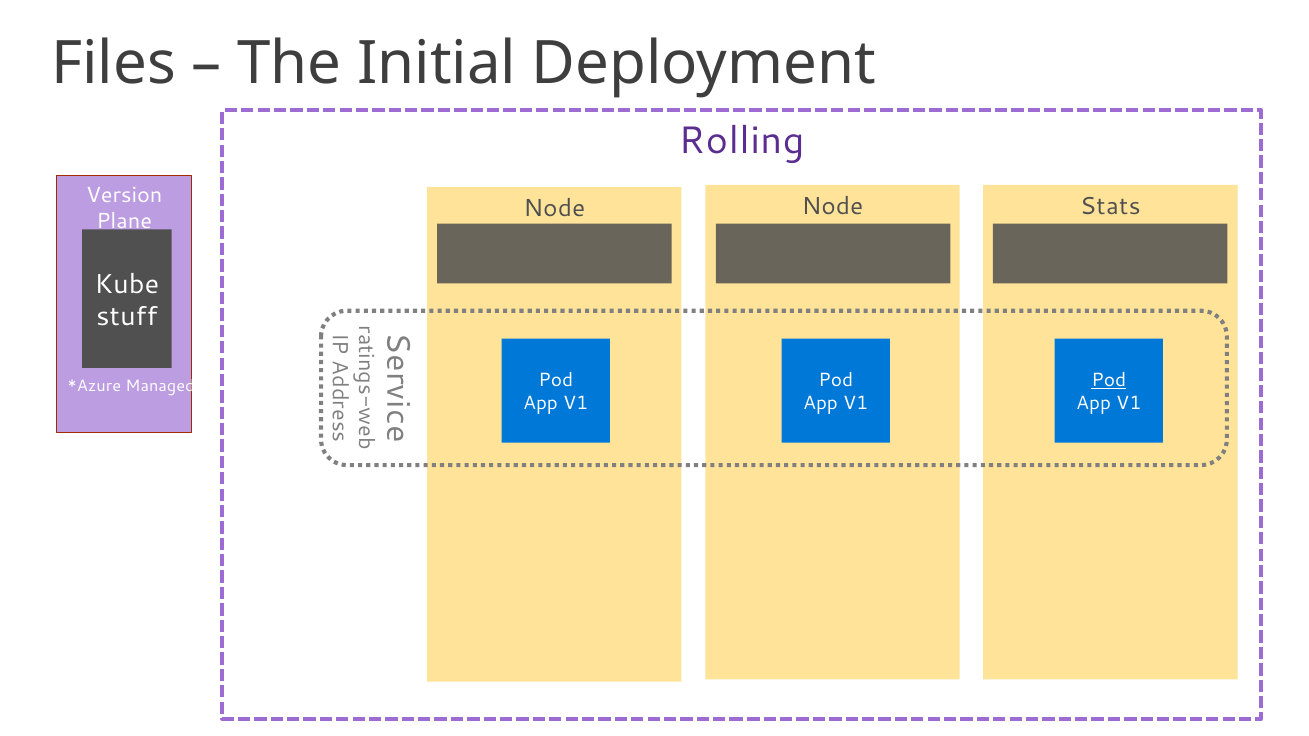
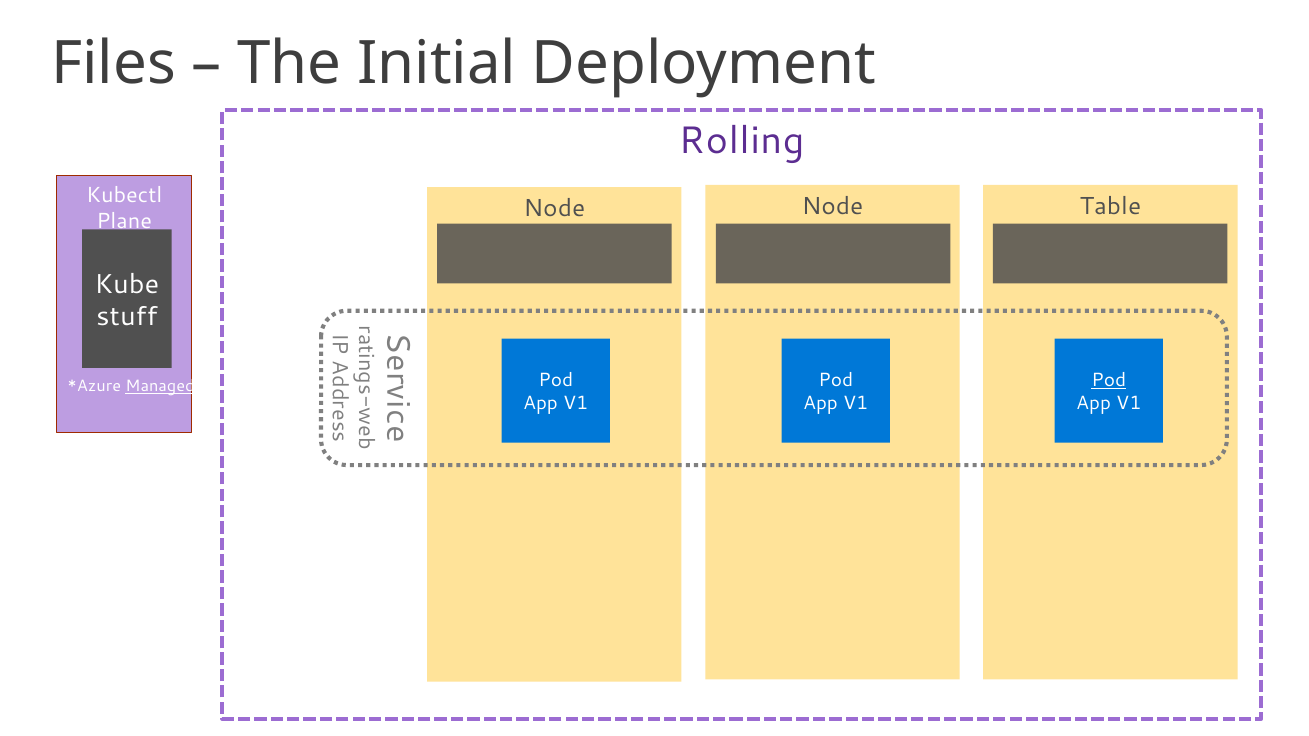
Version: Version -> Kubectl (124, 195)
Stats: Stats -> Table (1110, 206)
Managed underline: none -> present (160, 386)
